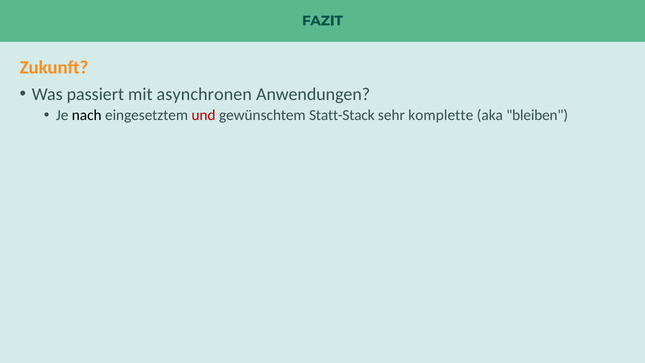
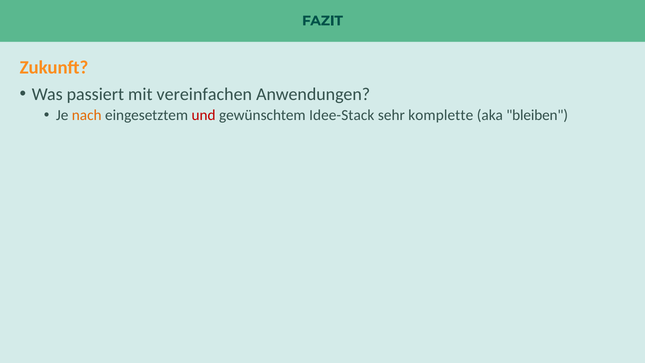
asynchronen: asynchronen -> vereinfachen (204, 94)
nach colour: black -> orange (87, 115)
Statt-Stack: Statt-Stack -> Idee-Stack (342, 115)
